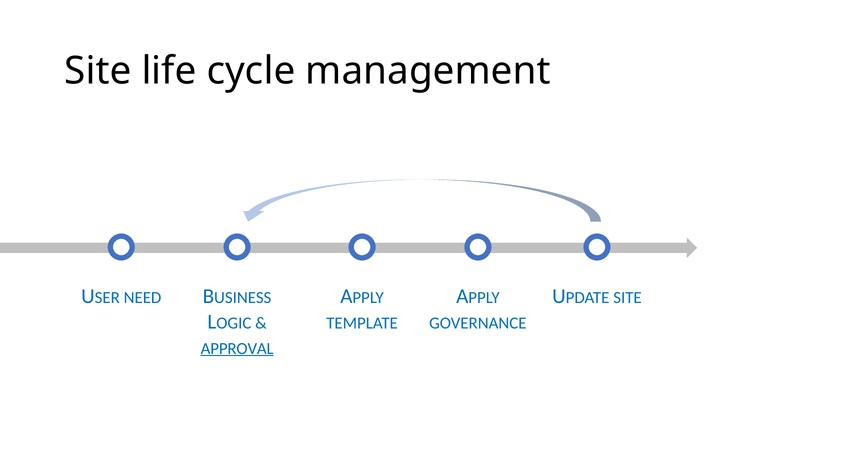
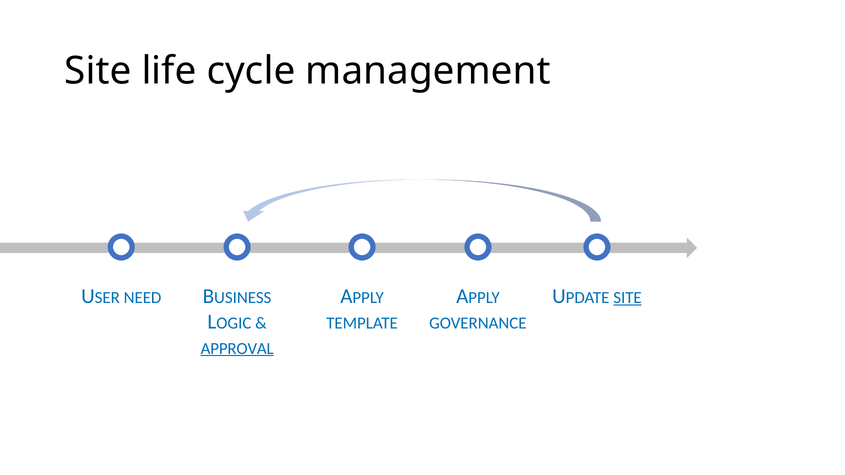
SITE underline: none -> present (628, 298)
